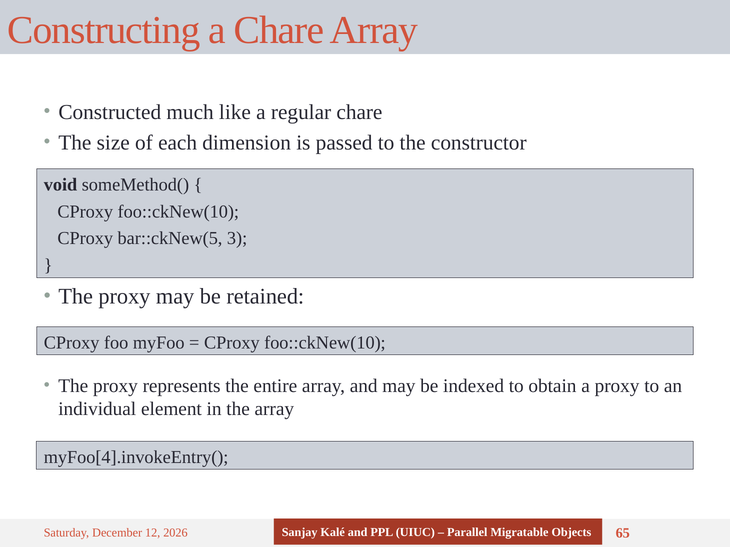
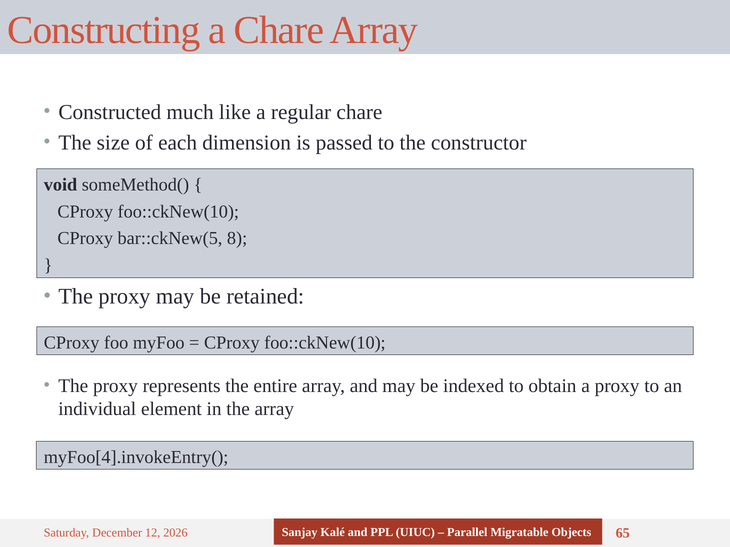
3: 3 -> 8 (237, 239)
